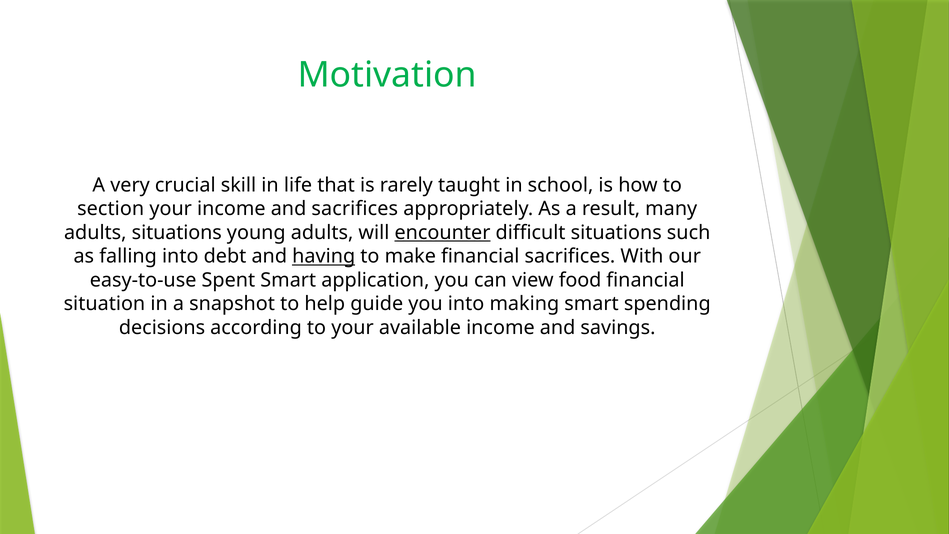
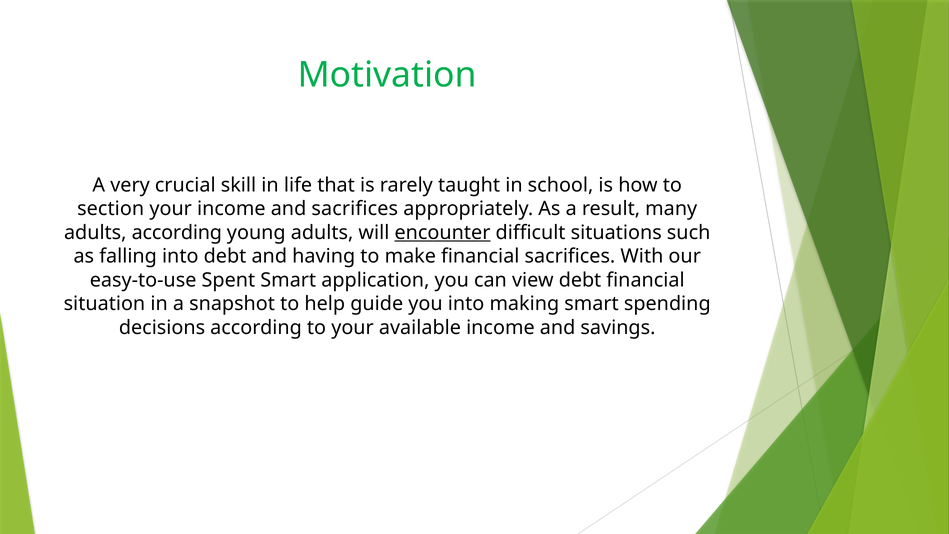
adults situations: situations -> according (177, 233)
having underline: present -> none (324, 256)
view food: food -> debt (580, 280)
